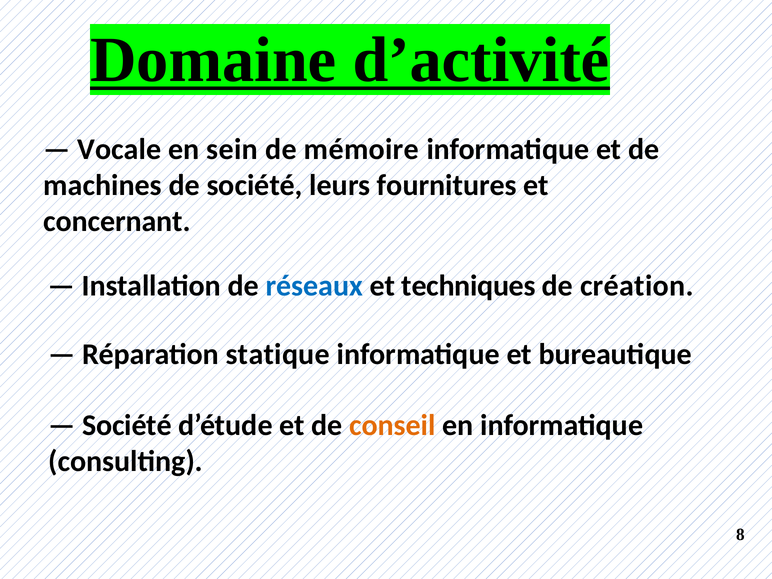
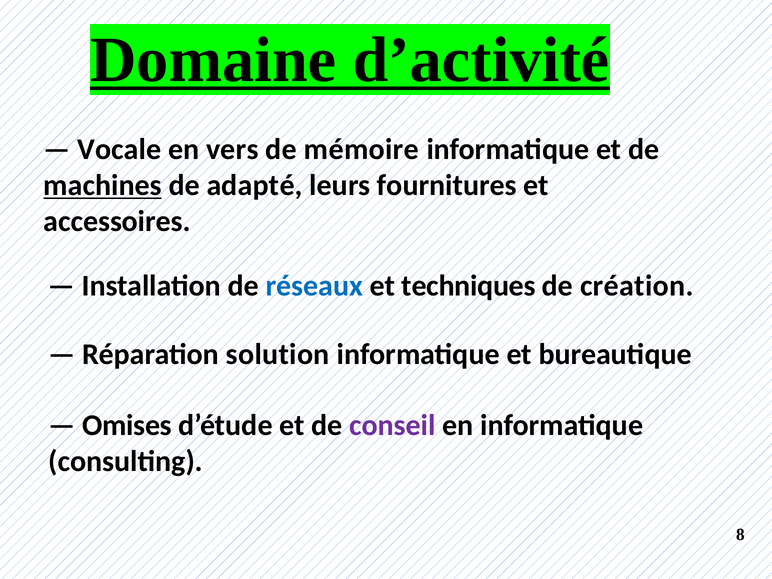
sein: sein -> vers (232, 149)
machines underline: none -> present (103, 185)
de société: société -> adapté (255, 185)
concernant: concernant -> accessoires (117, 221)
statique: statique -> solution (278, 355)
Société: Société -> Omises (127, 426)
conseil colour: orange -> purple (392, 426)
